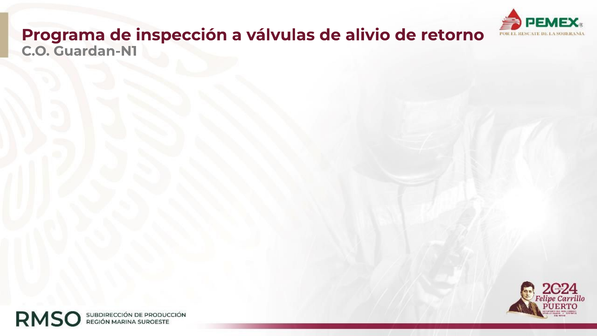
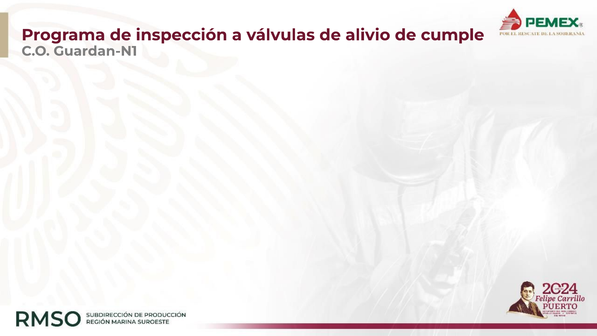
retorno: retorno -> cumple (453, 35)
